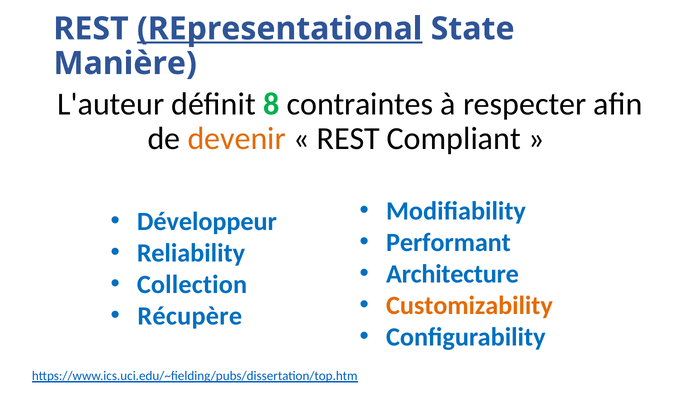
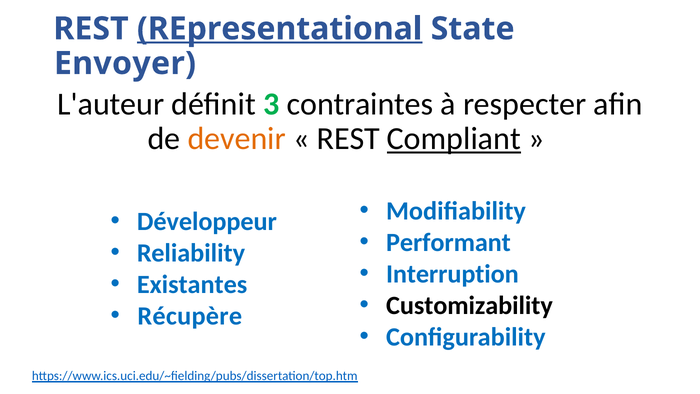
Manière: Manière -> Envoyer (125, 63)
8: 8 -> 3 (272, 104)
Compliant underline: none -> present (454, 139)
Architecture: Architecture -> Interruption (452, 274)
Collection: Collection -> Existantes (192, 284)
Customizability colour: orange -> black (469, 305)
